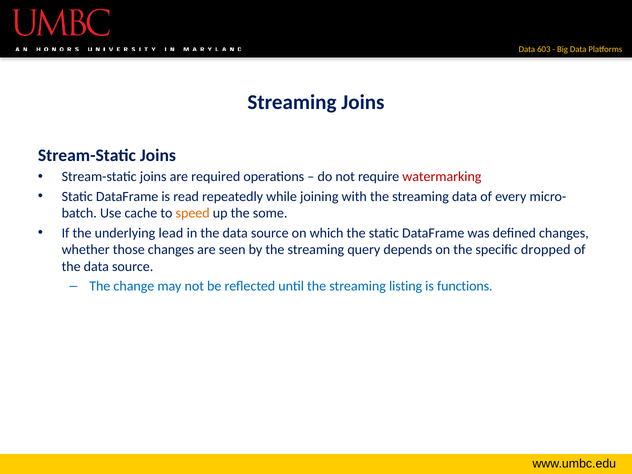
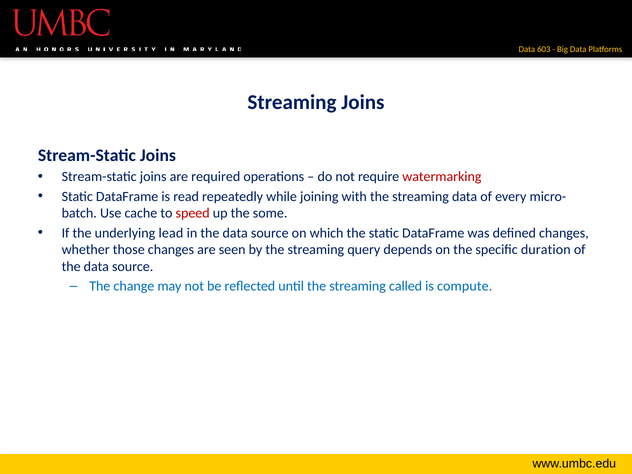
speed colour: orange -> red (193, 213)
dropped: dropped -> duration (546, 250)
listing: listing -> called (406, 286)
functions: functions -> compute (465, 286)
